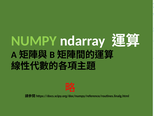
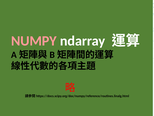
NUMPY colour: light green -> pink (34, 41)
